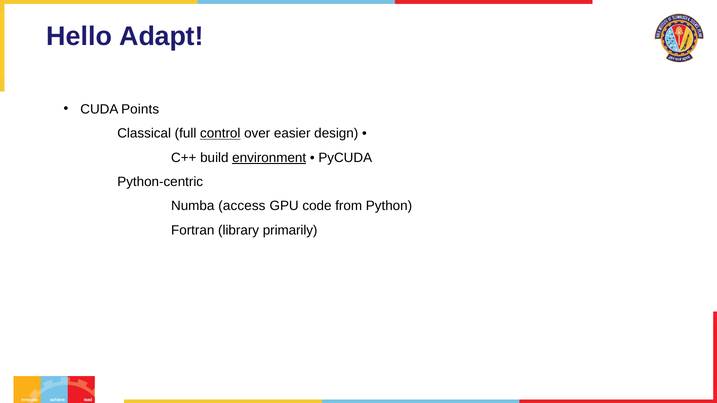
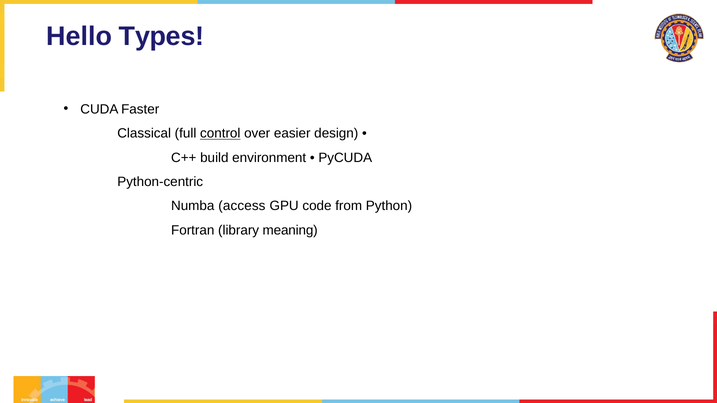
Adapt: Adapt -> Types (162, 36)
Points: Points -> Faster (140, 109)
environment underline: present -> none (269, 158)
primarily: primarily -> meaning (290, 230)
